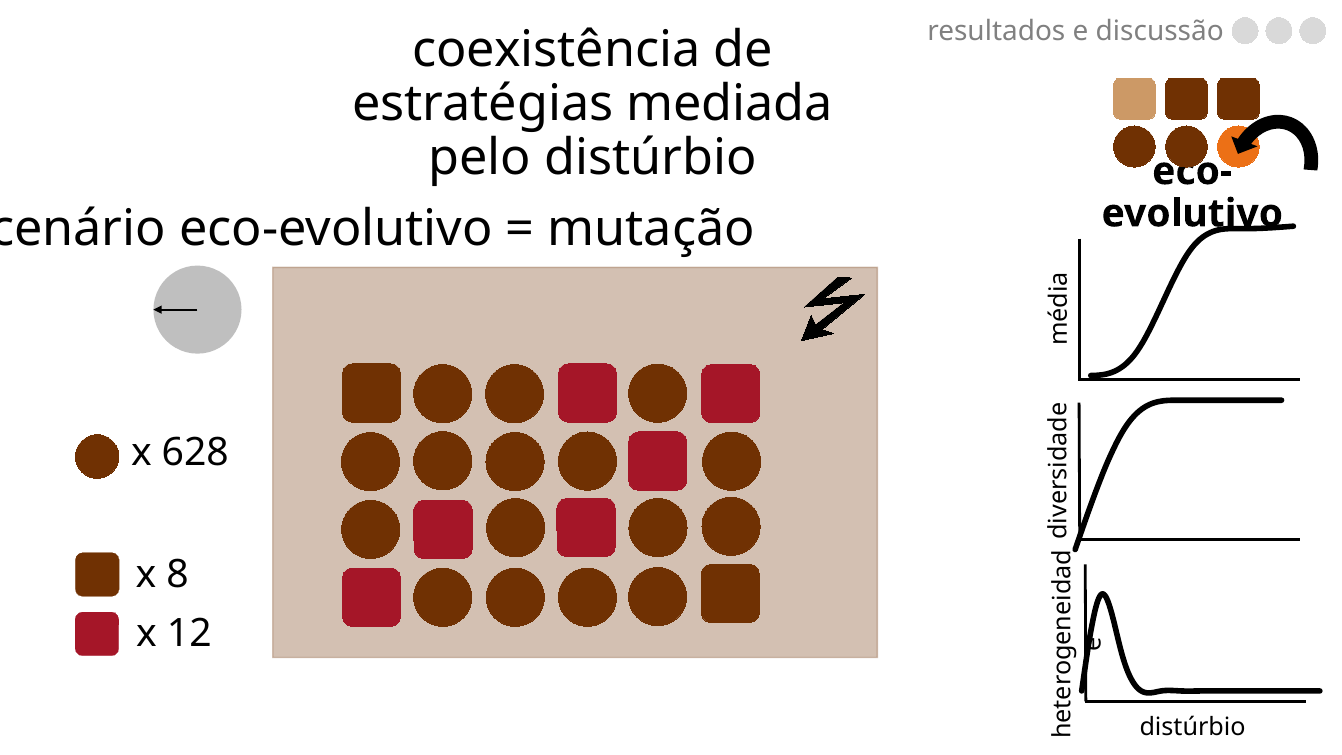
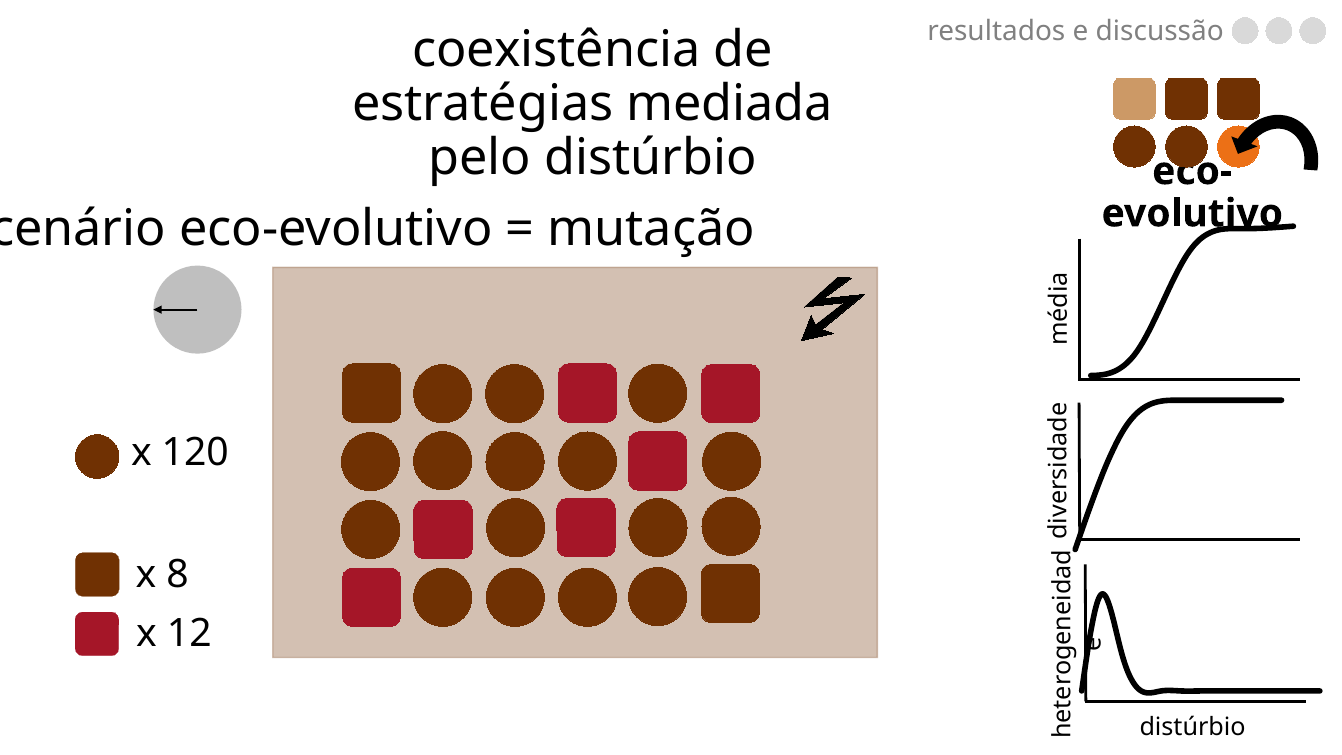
628: 628 -> 120 (195, 453)
